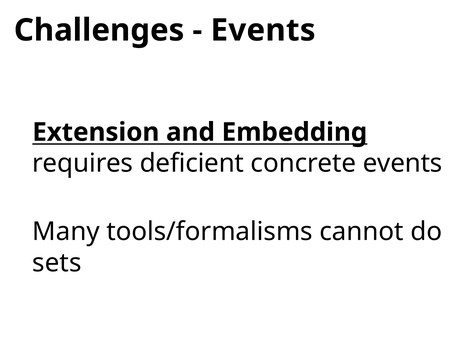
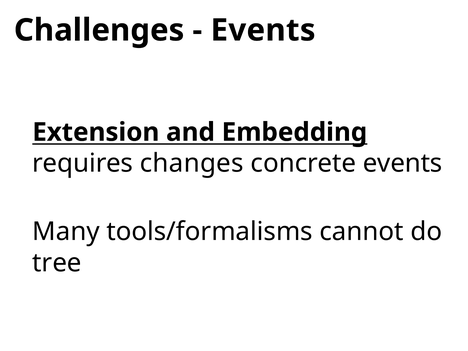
deficient: deficient -> changes (192, 163)
sets: sets -> tree (57, 263)
